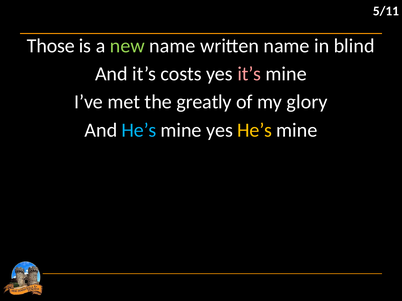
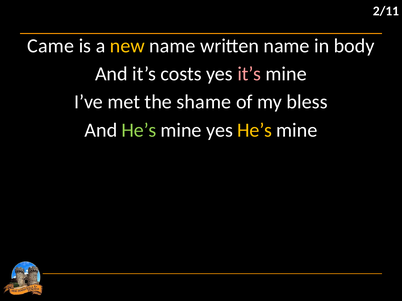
5/11: 5/11 -> 2/11 (386, 11)
Those: Those -> Came (51, 46)
new colour: light green -> yellow (127, 46)
blind: blind -> body (354, 46)
greatly: greatly -> shame (204, 102)
glory: glory -> bless (307, 102)
He’s colour: light blue -> light green (139, 130)
